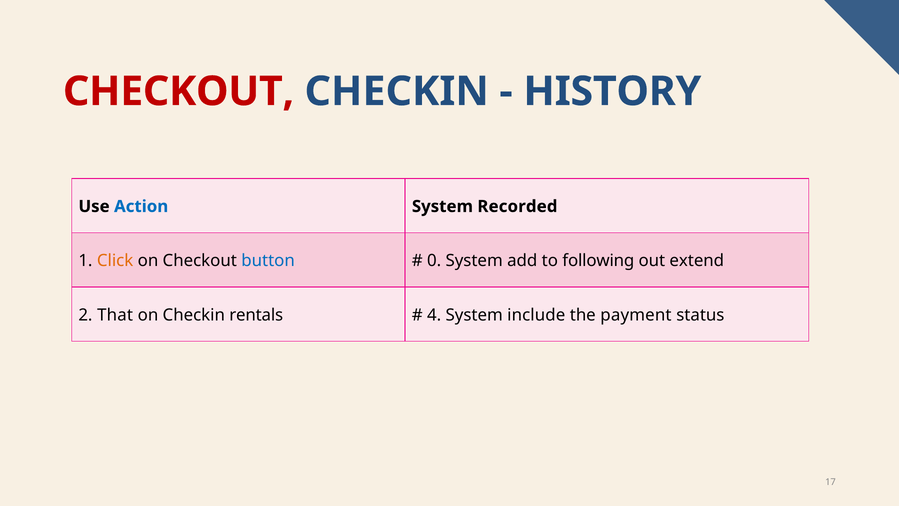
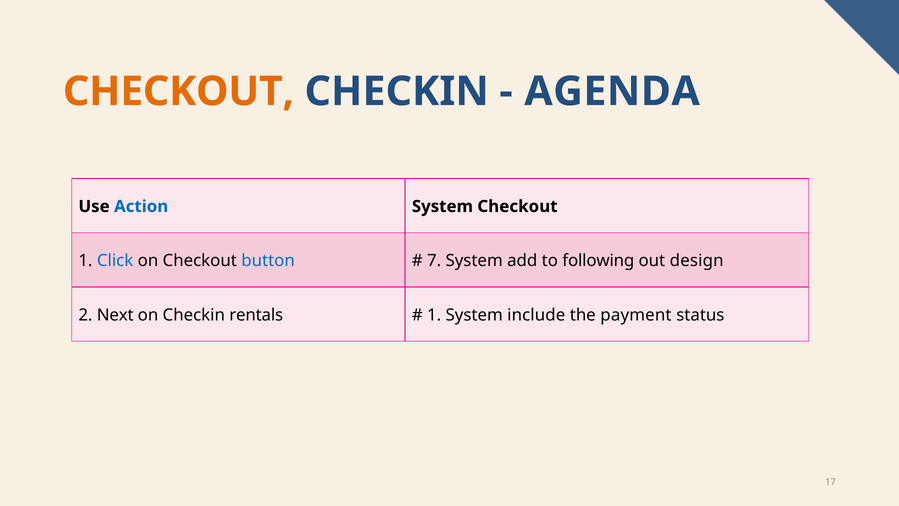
CHECKOUT colour: red -> orange (179, 91)
HISTORY: HISTORY -> AGENDA (612, 91)
System Recorded: Recorded -> Checkout (517, 206)
Click colour: orange -> blue (115, 261)
0: 0 -> 7 (434, 261)
extend: extend -> design (697, 261)
That: That -> Next (115, 315)
4: 4 -> 1 (434, 315)
